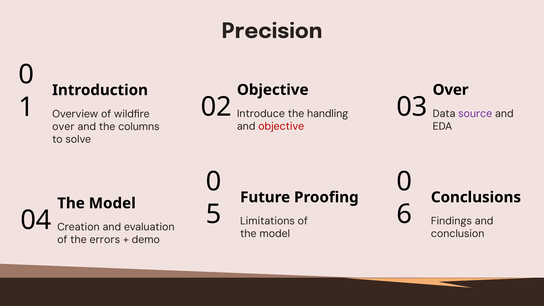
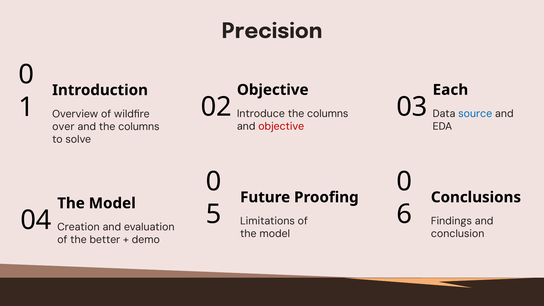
Over: Over -> Each (450, 90)
Introduce the handling: handling -> columns (328, 114)
source colour: purple -> blue (475, 114)
errors: errors -> better (105, 240)
